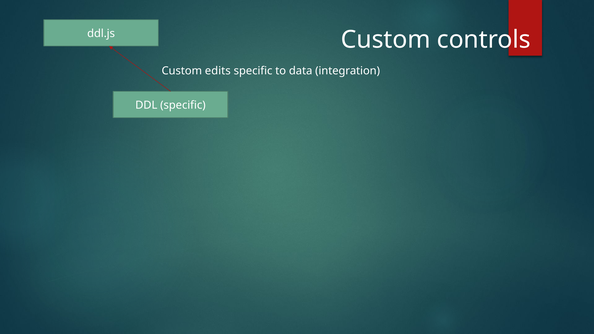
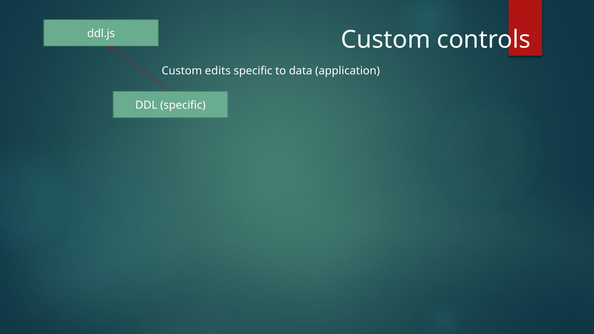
integration: integration -> application (348, 71)
